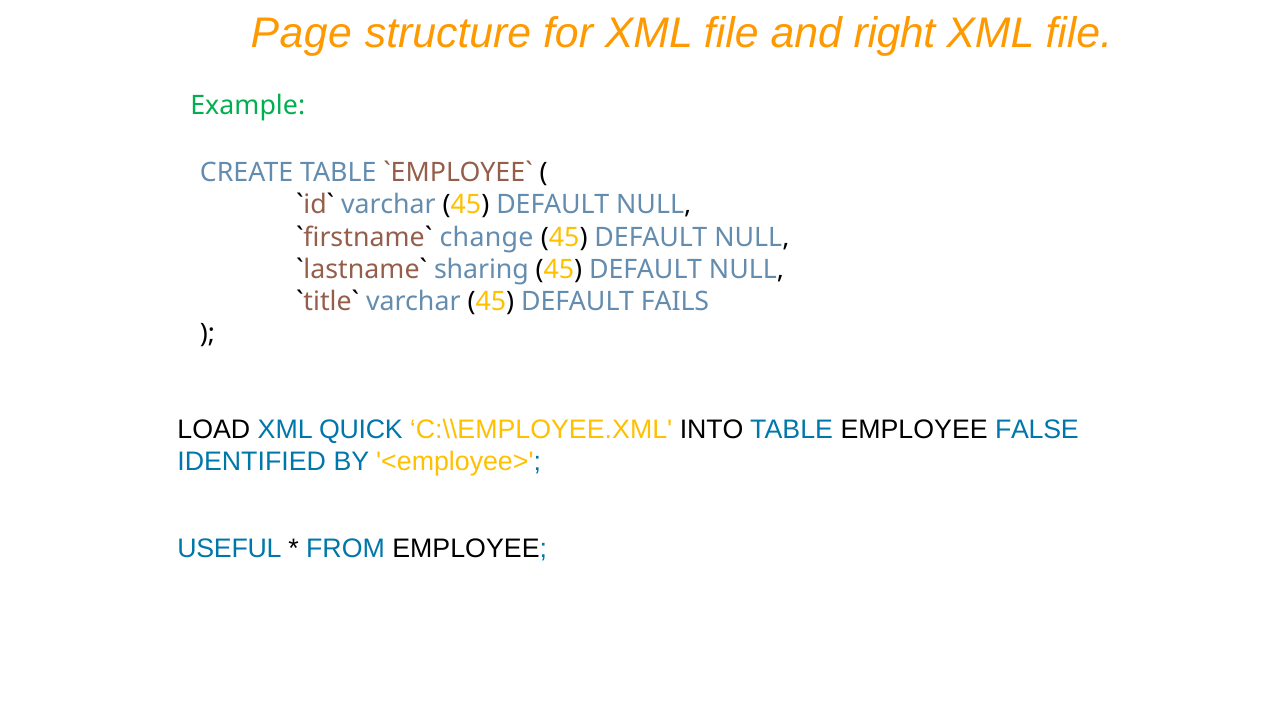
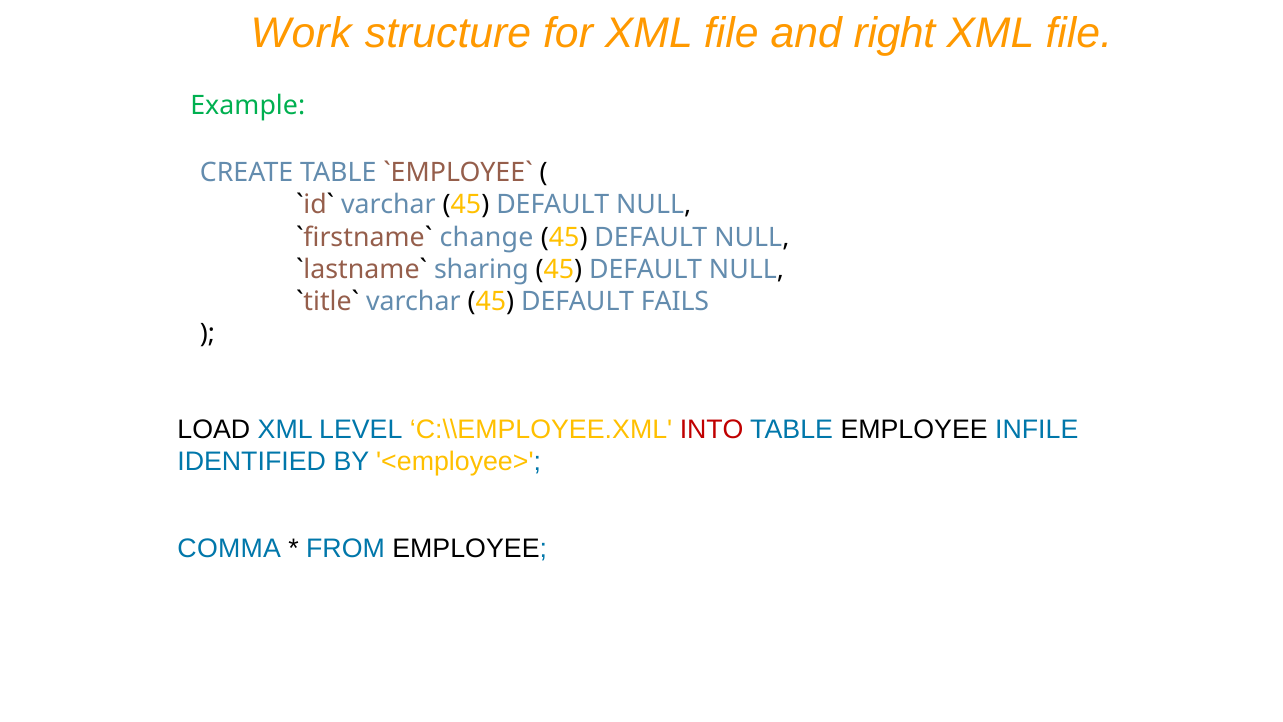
Page: Page -> Work (301, 33)
QUICK: QUICK -> LEVEL (361, 429)
INTO colour: black -> red (712, 429)
FALSE: FALSE -> INFILE (1037, 429)
USEFUL: USEFUL -> COMMA (229, 549)
